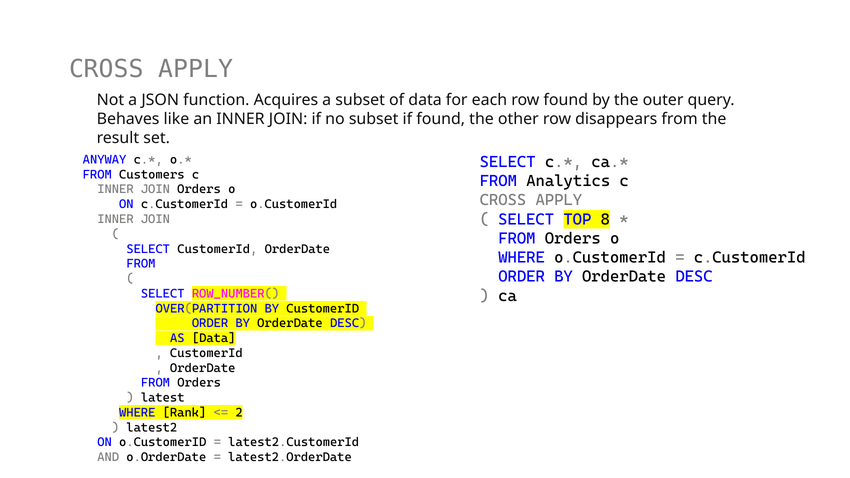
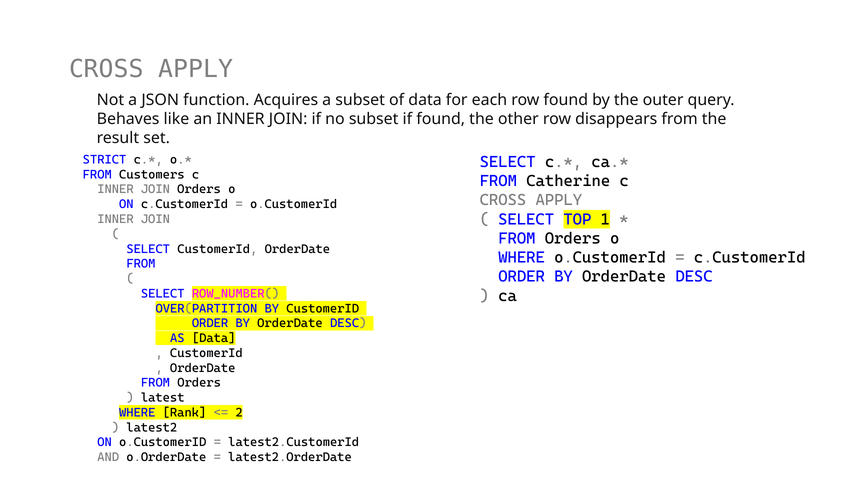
ANYWAY: ANYWAY -> STRICT (105, 160)
Analytics: Analytics -> Catherine (568, 181)
8: 8 -> 1 (605, 219)
